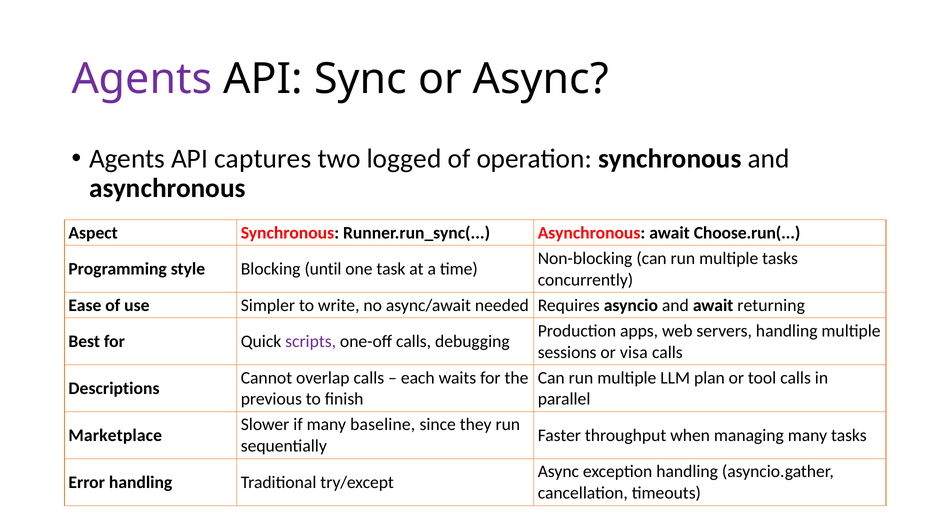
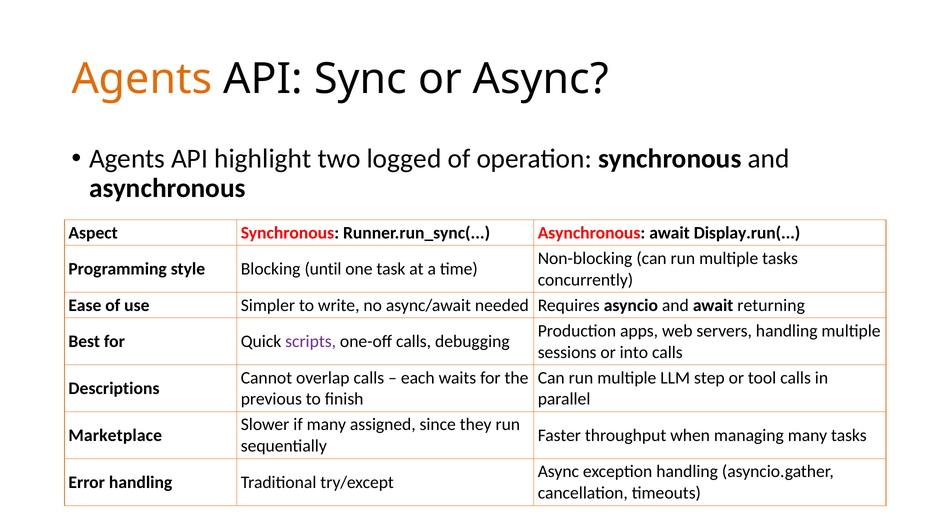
Agents colour: purple -> orange (142, 79)
captures: captures -> highlight (263, 159)
Choose.run(: Choose.run( -> Display.run( (747, 233)
visa: visa -> into (634, 352)
plan: plan -> step (709, 377)
baseline: baseline -> assigned (383, 424)
